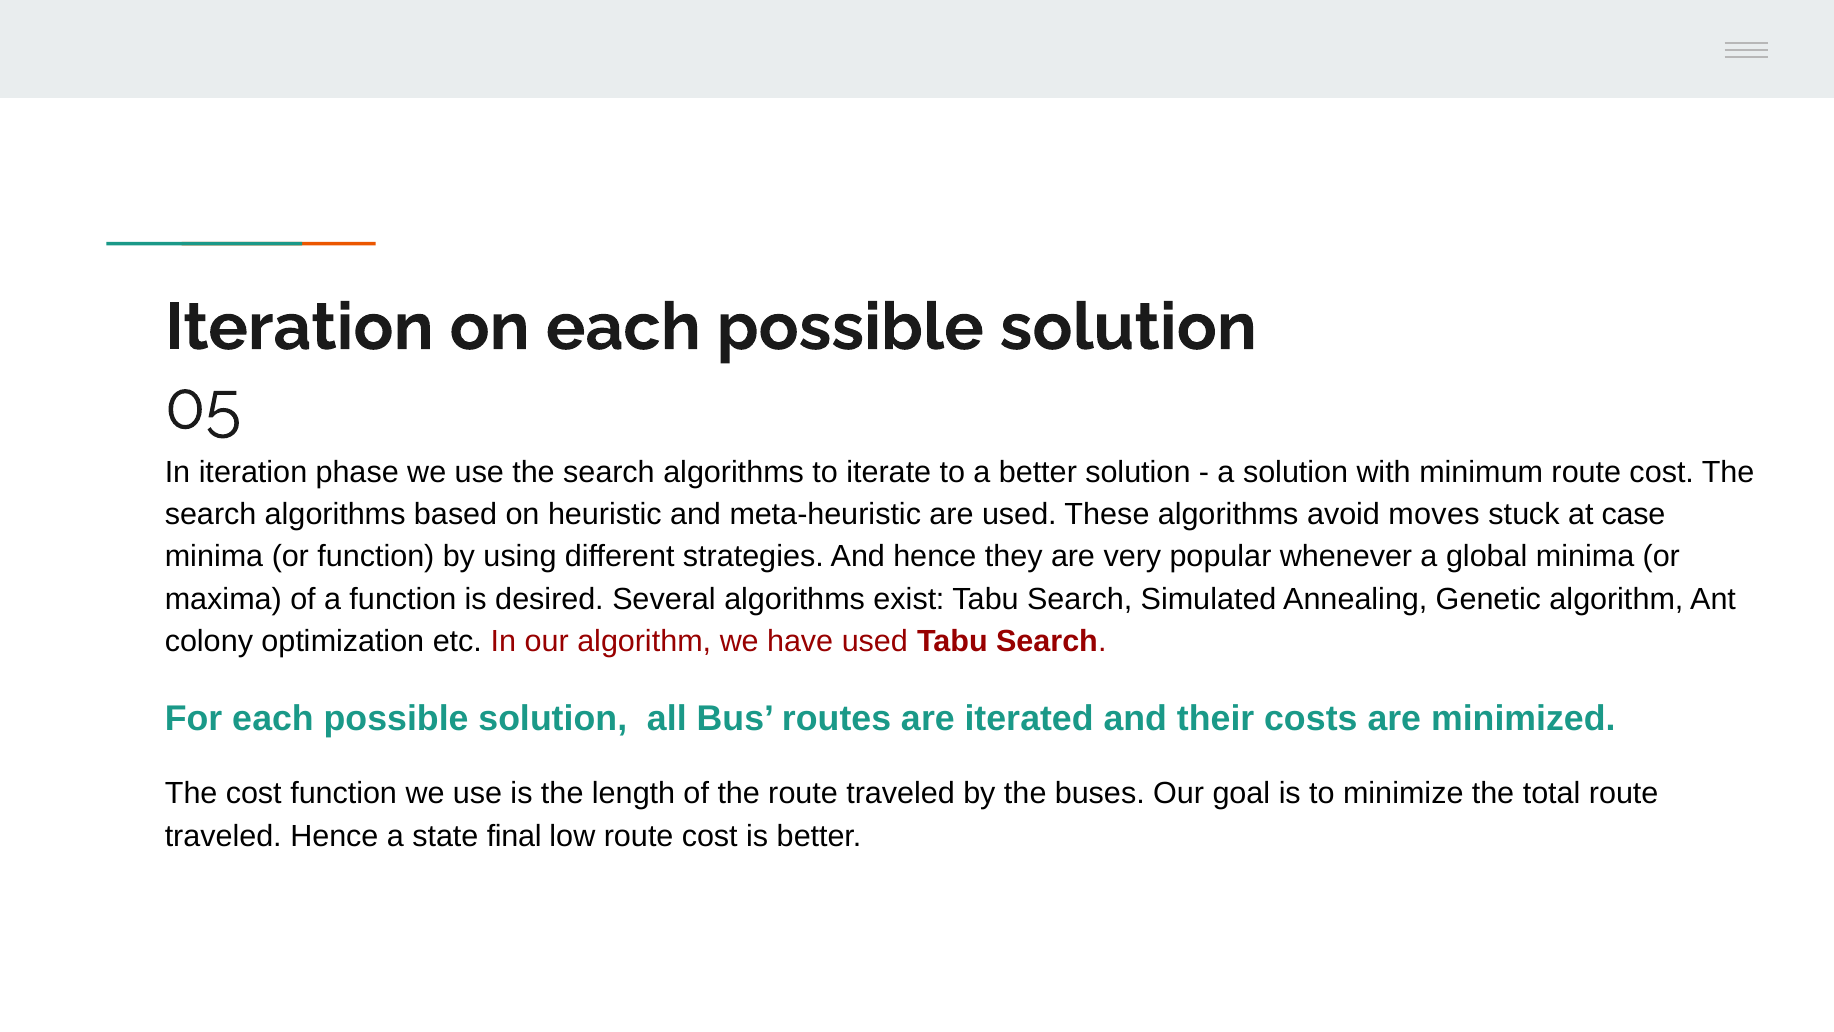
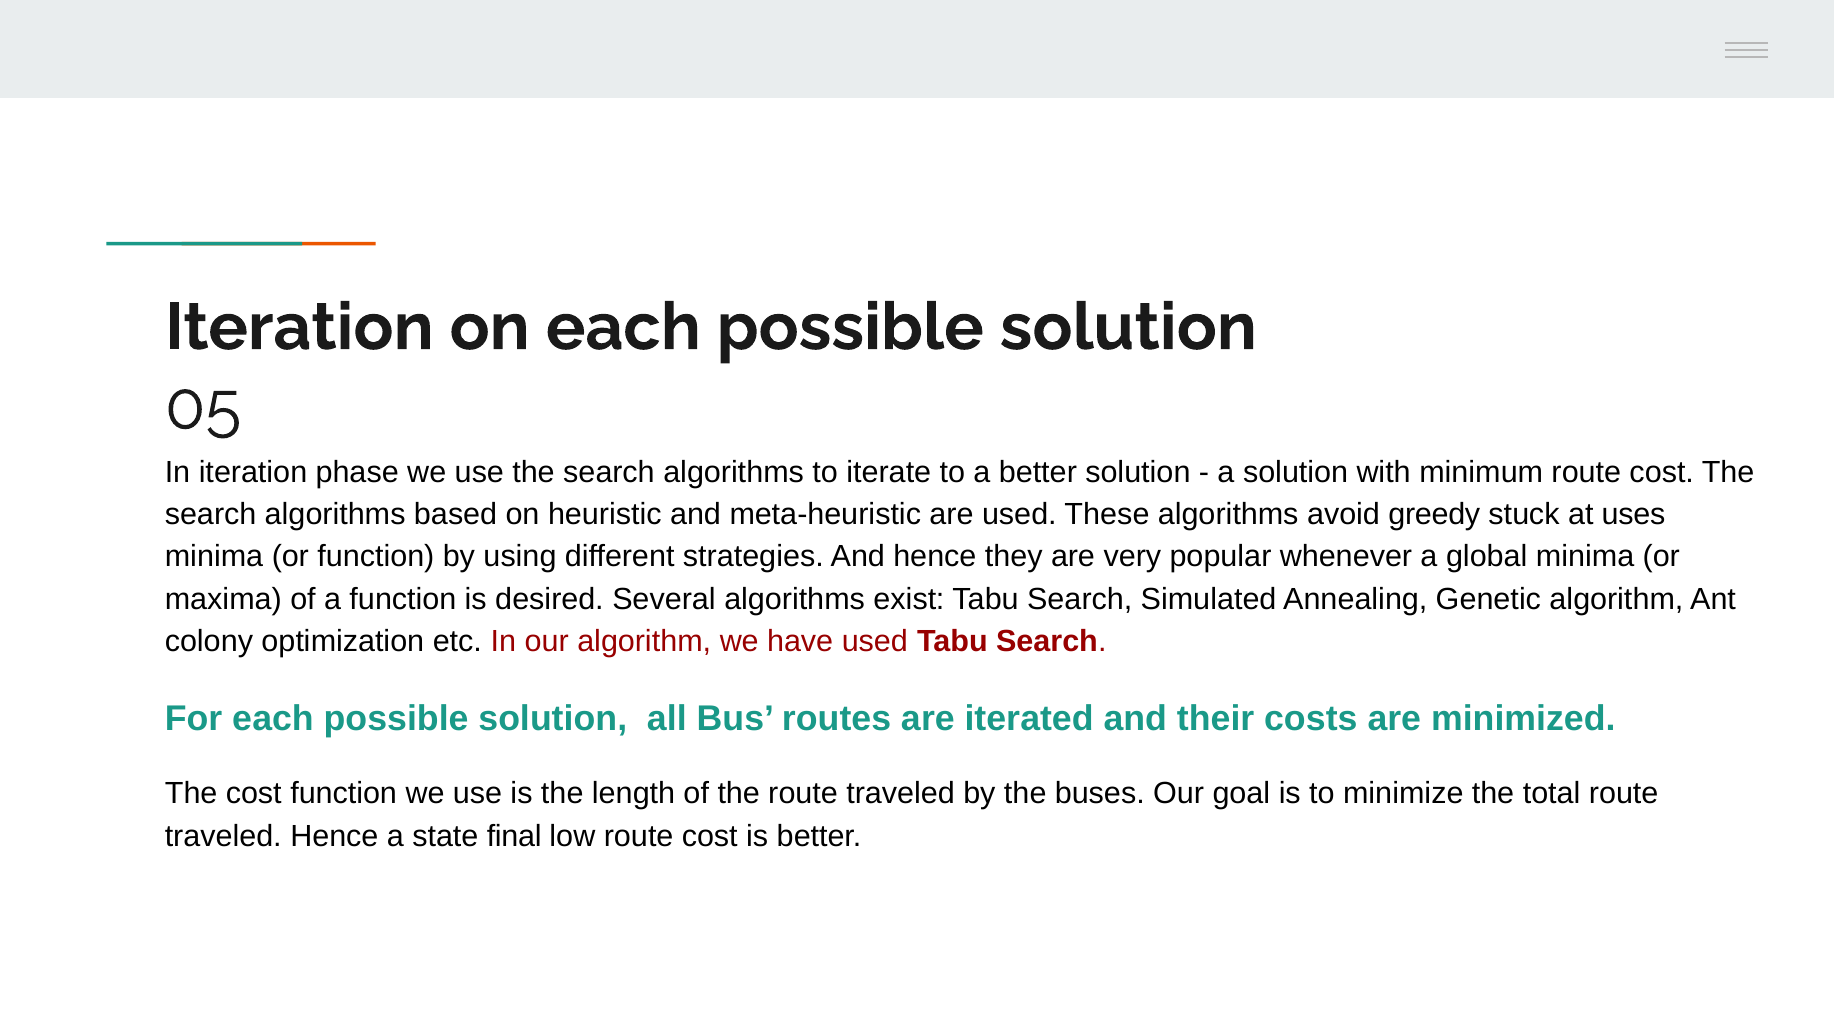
moves: moves -> greedy (1434, 515)
case: case -> uses (1634, 515)
